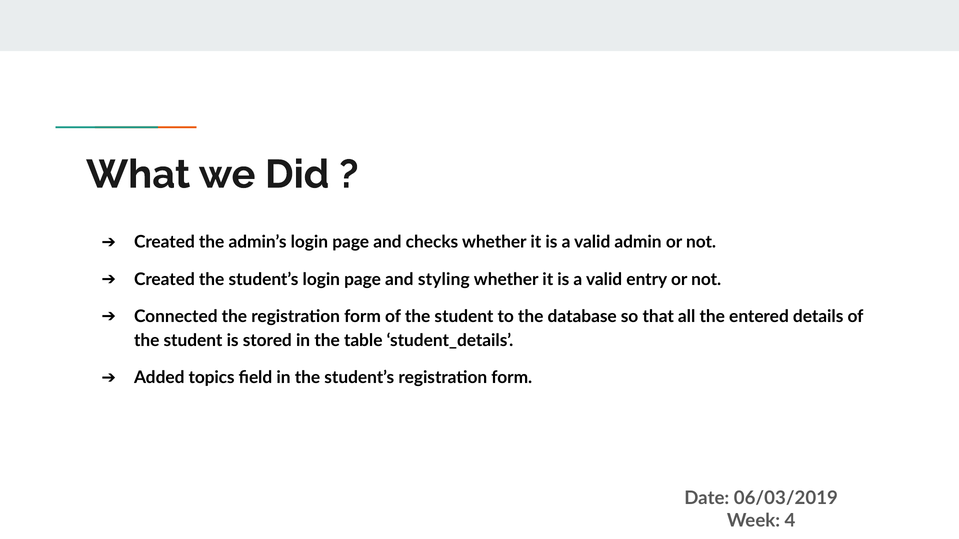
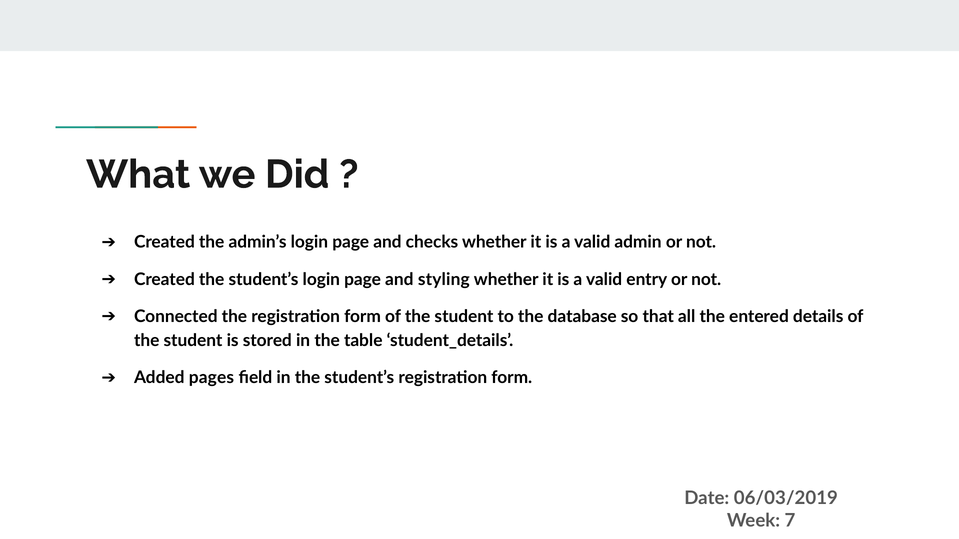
topics: topics -> pages (211, 378)
4: 4 -> 7 (790, 521)
